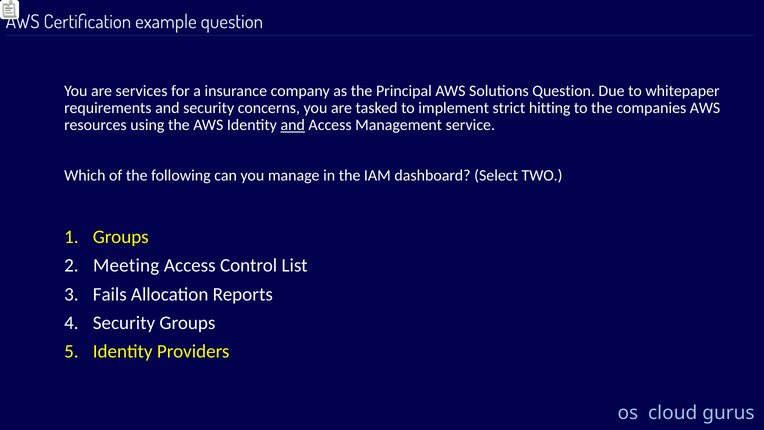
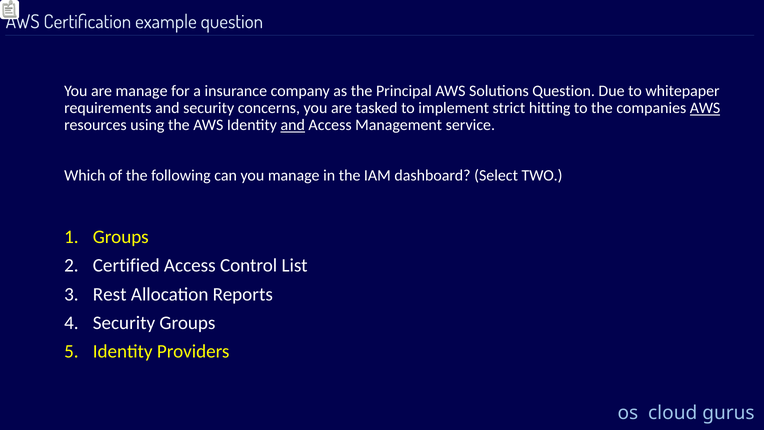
are services: services -> manage (142, 91)
AWS underline: none -> present (705, 108)
Meeting: Meeting -> Certified (126, 266)
Fails: Fails -> Rest (110, 294)
